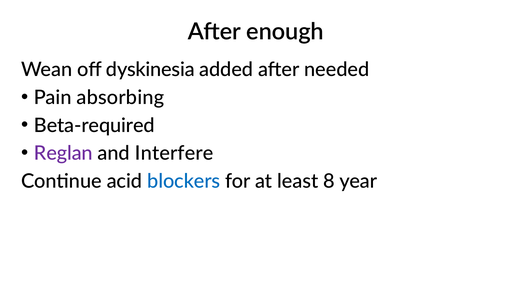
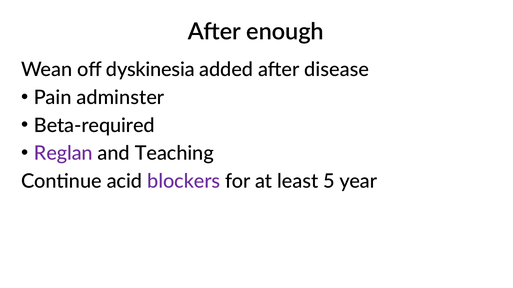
needed: needed -> disease (337, 70)
absorbing: absorbing -> adminster (120, 98)
Interfere: Interfere -> Teaching (174, 154)
blockers colour: blue -> purple (184, 182)
8: 8 -> 5 (329, 182)
